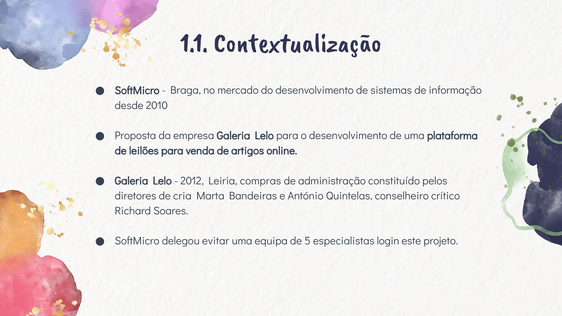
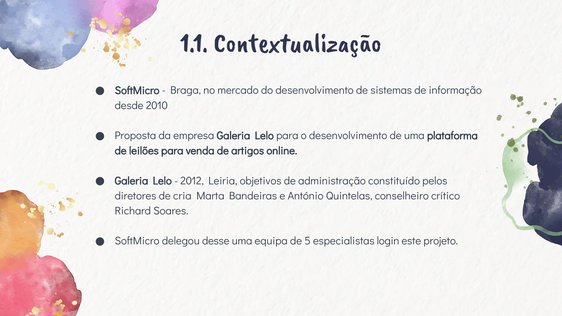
compras: compras -> objetivos (261, 181)
evitar: evitar -> desse (216, 241)
